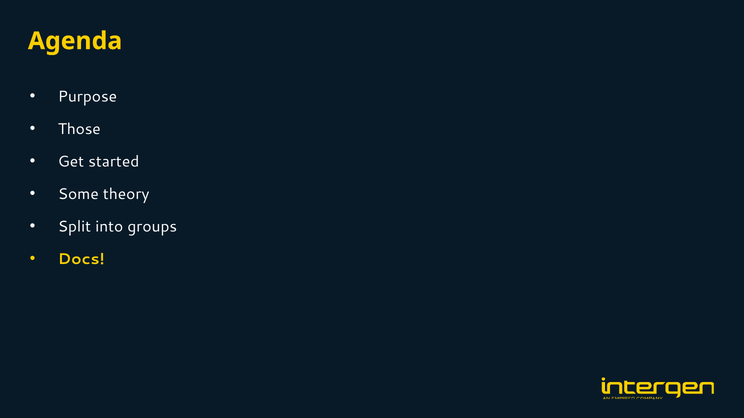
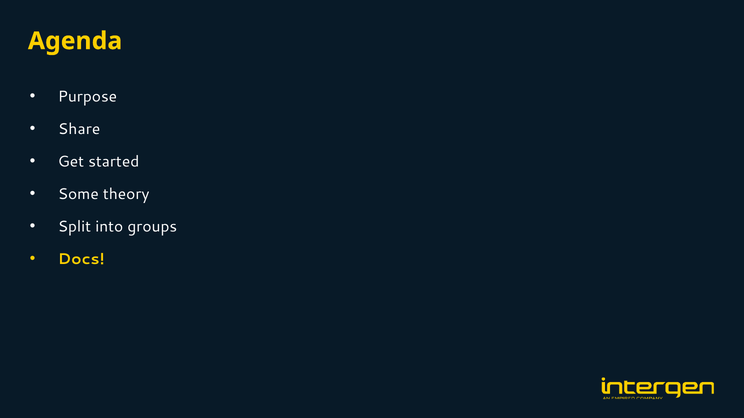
Those: Those -> Share (79, 129)
